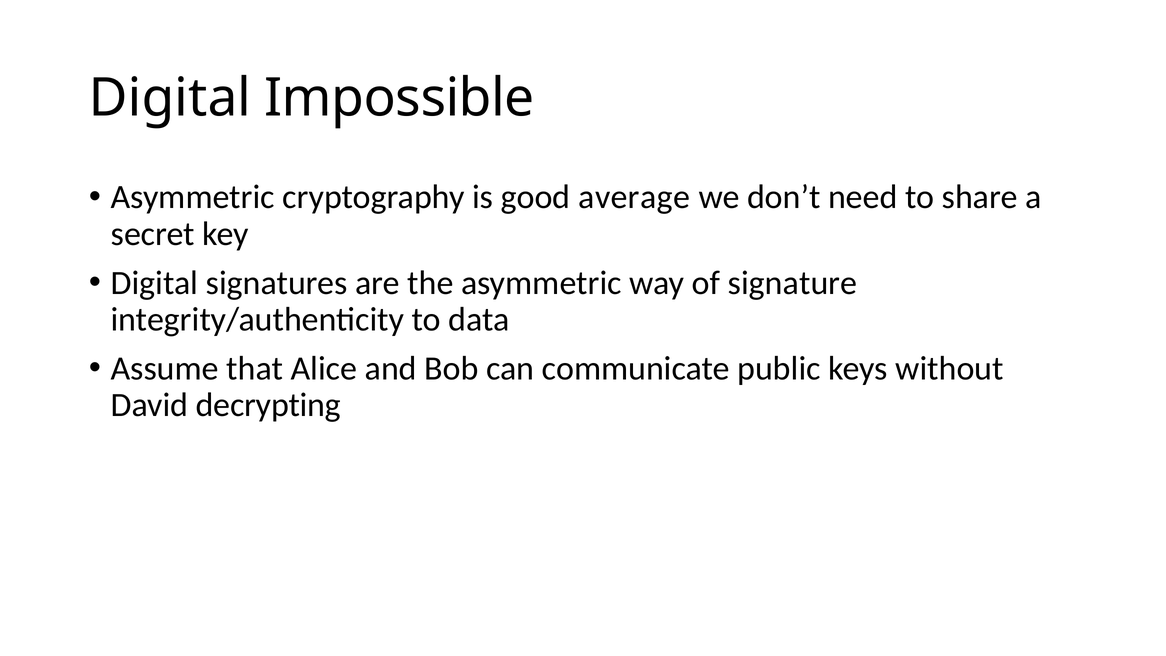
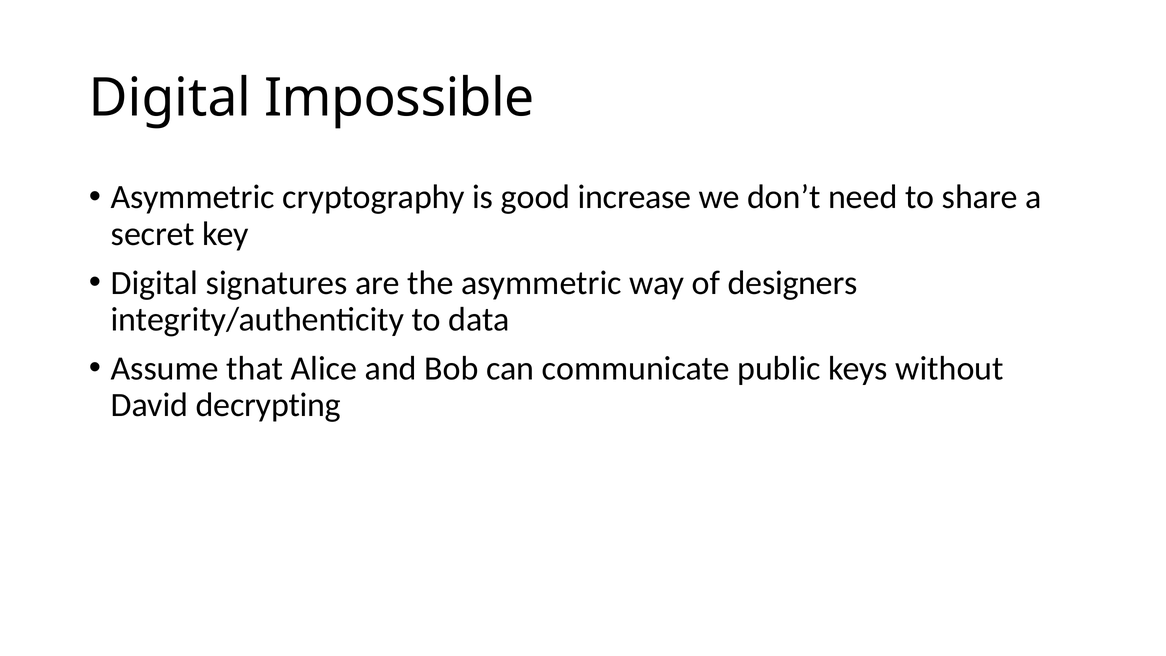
average: average -> increase (635, 197)
signature: signature -> designers (793, 283)
